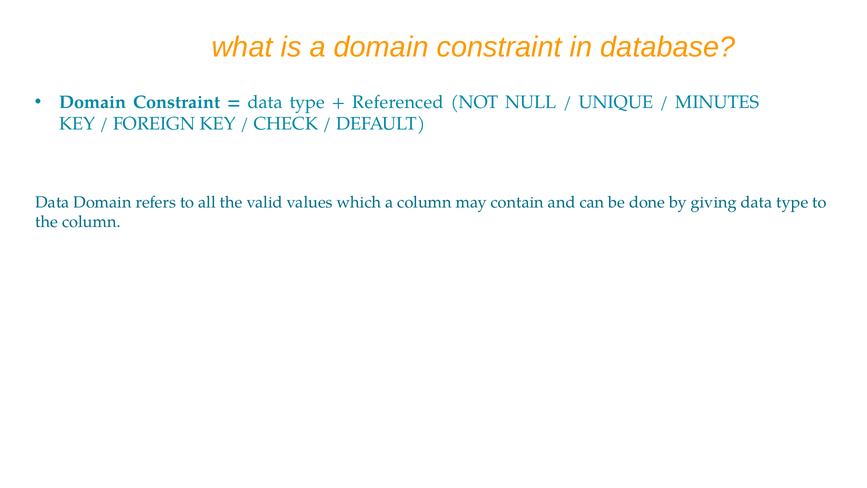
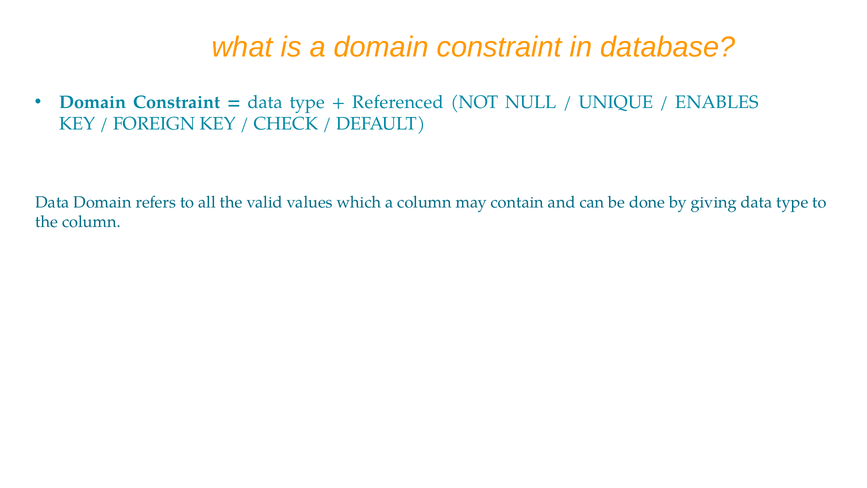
MINUTES: MINUTES -> ENABLES (717, 102)
